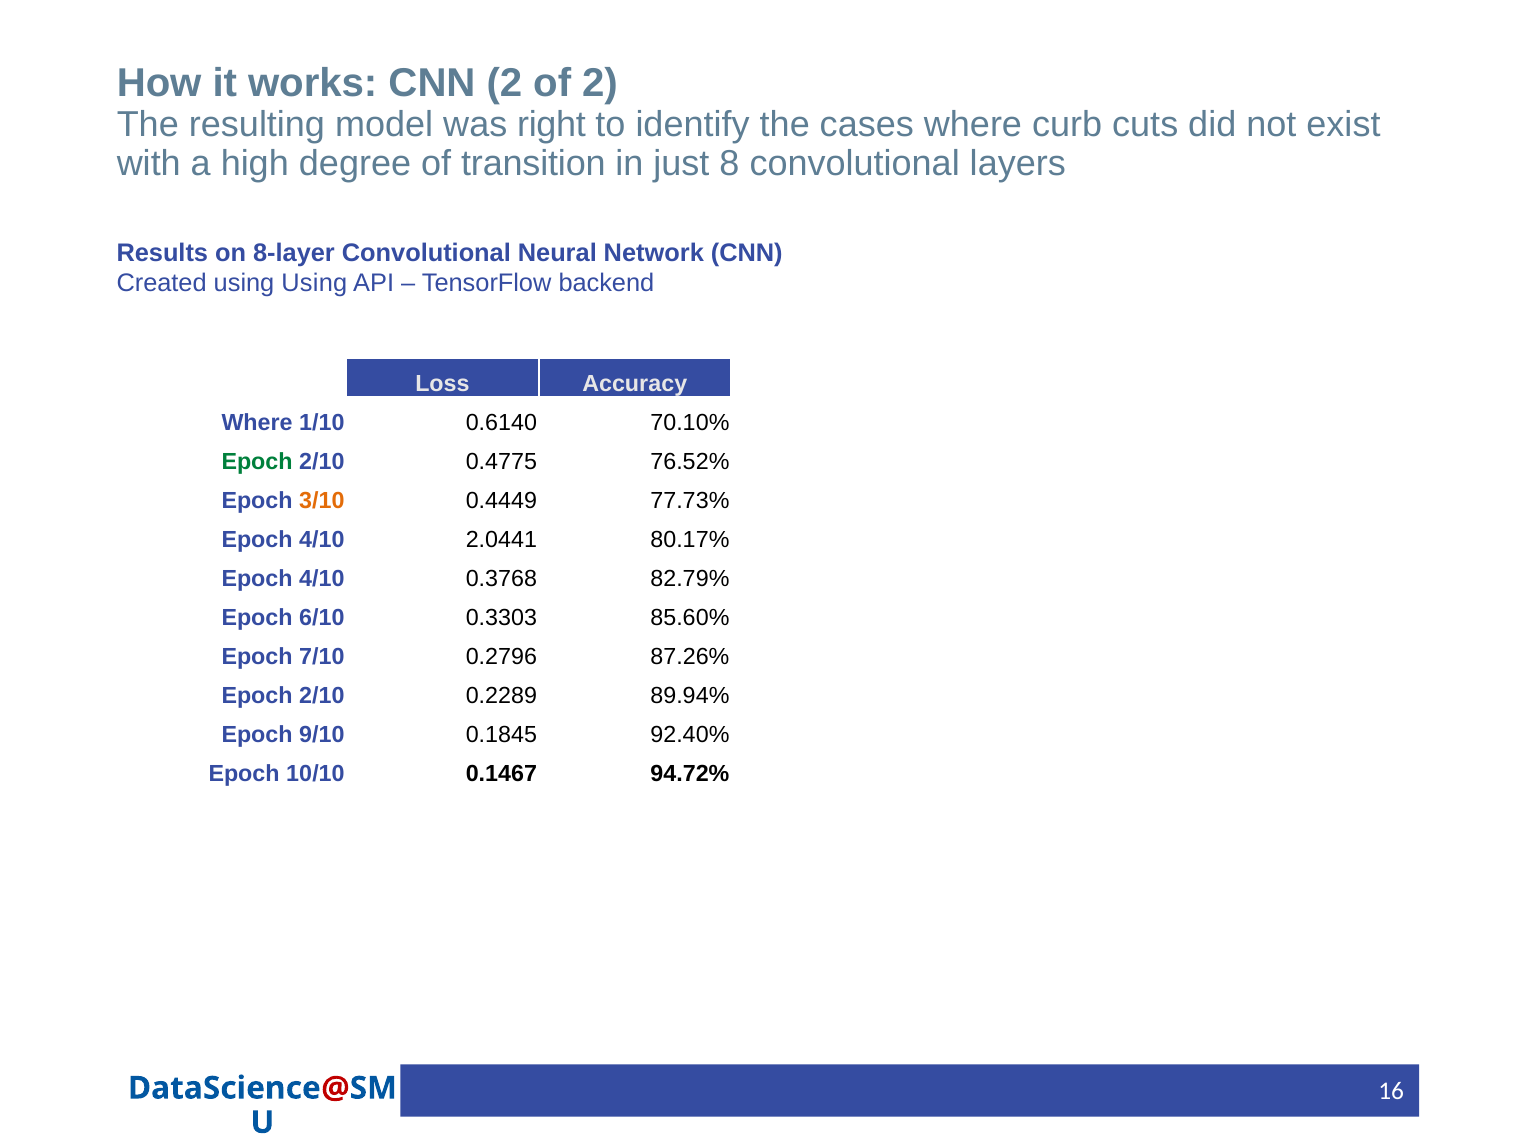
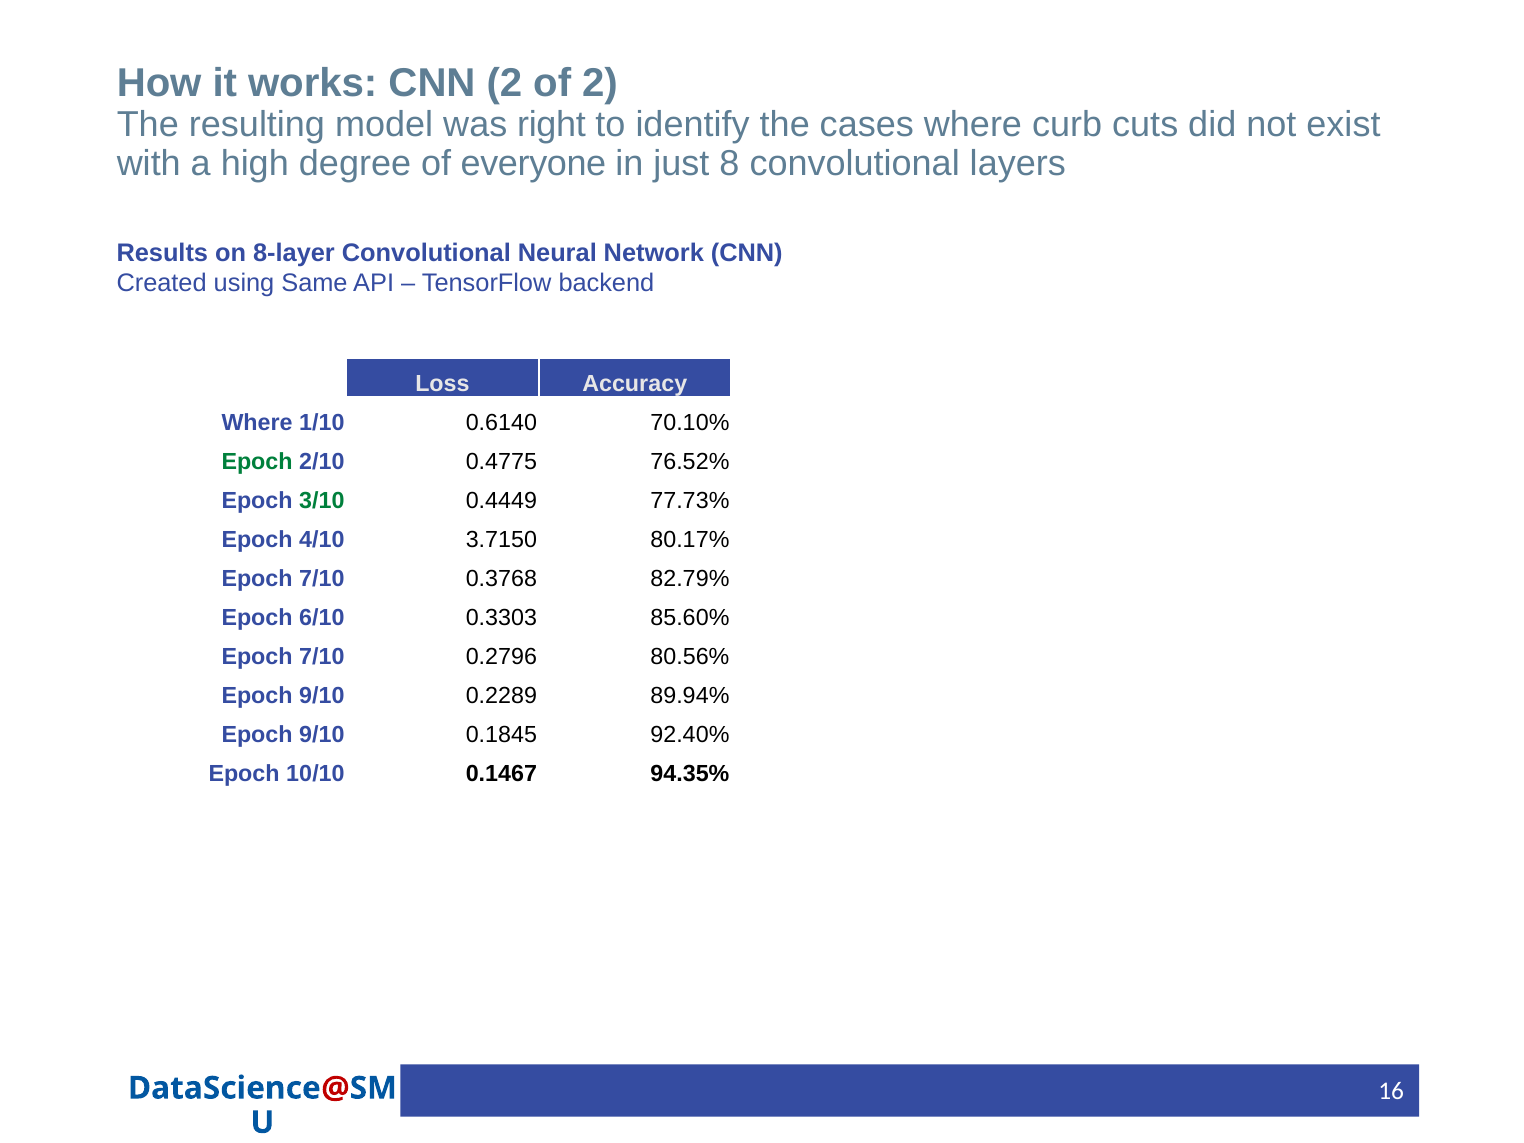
transition: transition -> everyone (533, 164)
using Using: Using -> Same (314, 284)
3/10 colour: orange -> green (322, 501)
2.0441: 2.0441 -> 3.7150 (501, 540)
4/10: 4/10 -> 7/10 (322, 579)
87.26%: 87.26% -> 80.56% (690, 657)
2/10: 2/10 -> 9/10 (322, 696)
94.72%: 94.72% -> 94.35% (690, 774)
